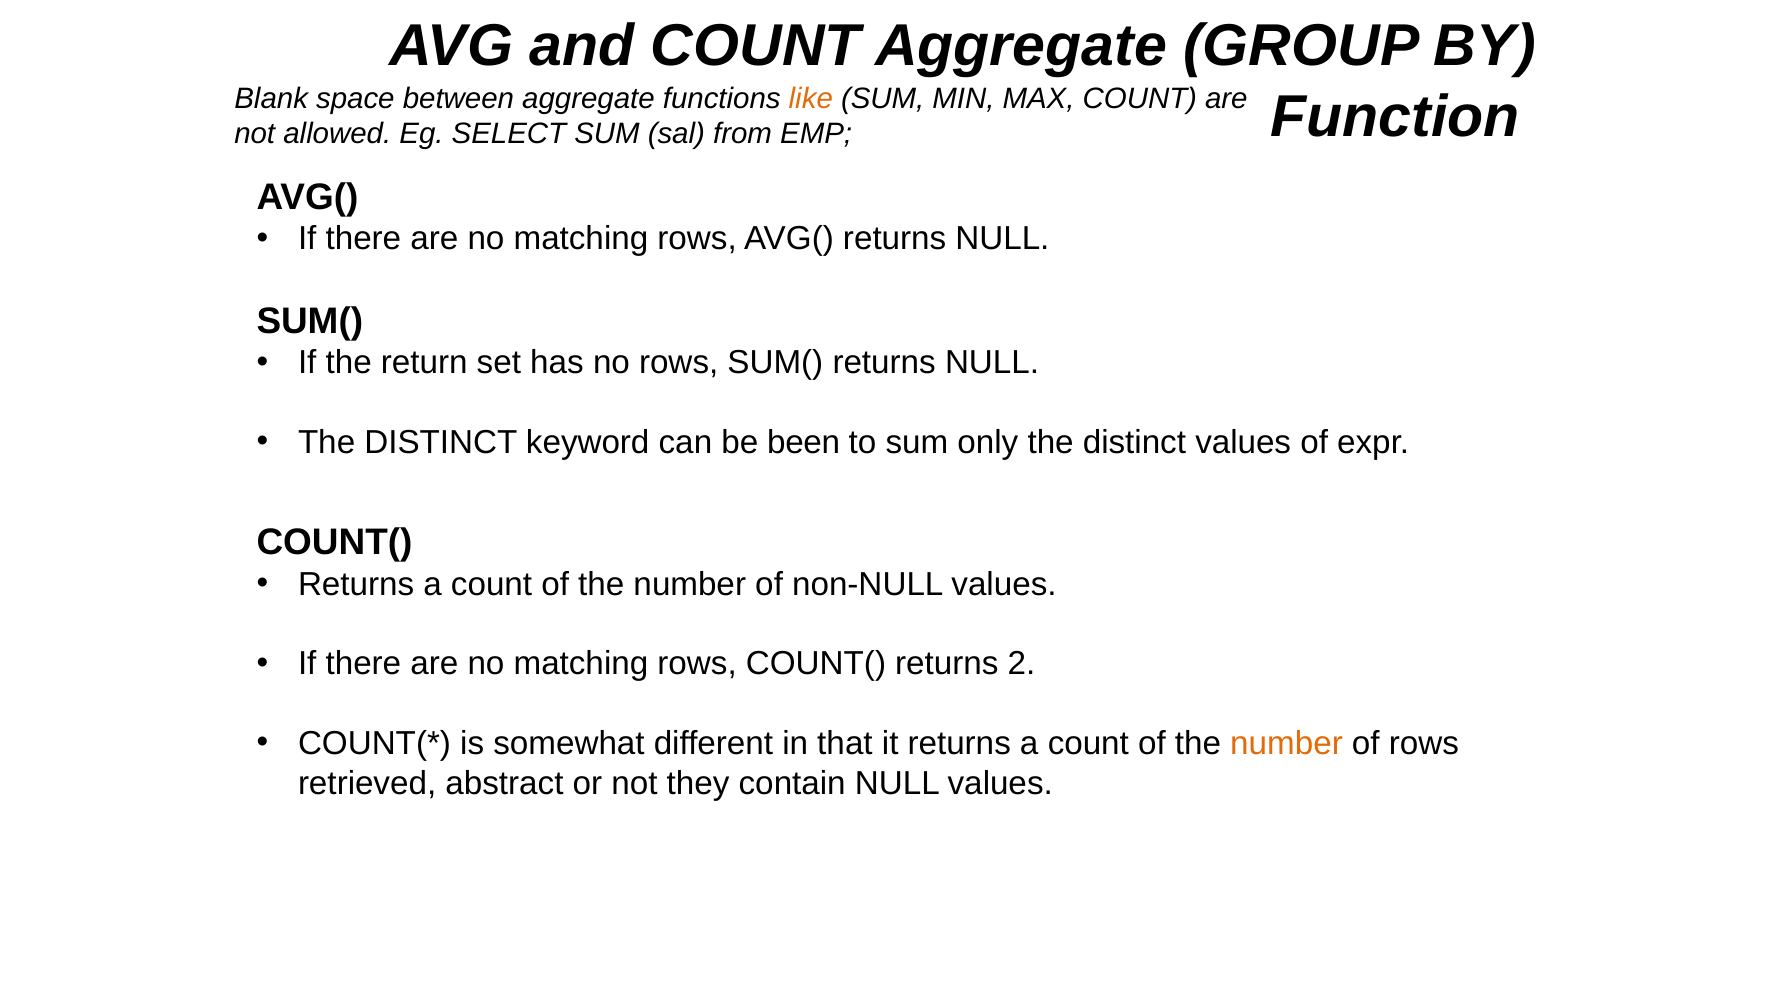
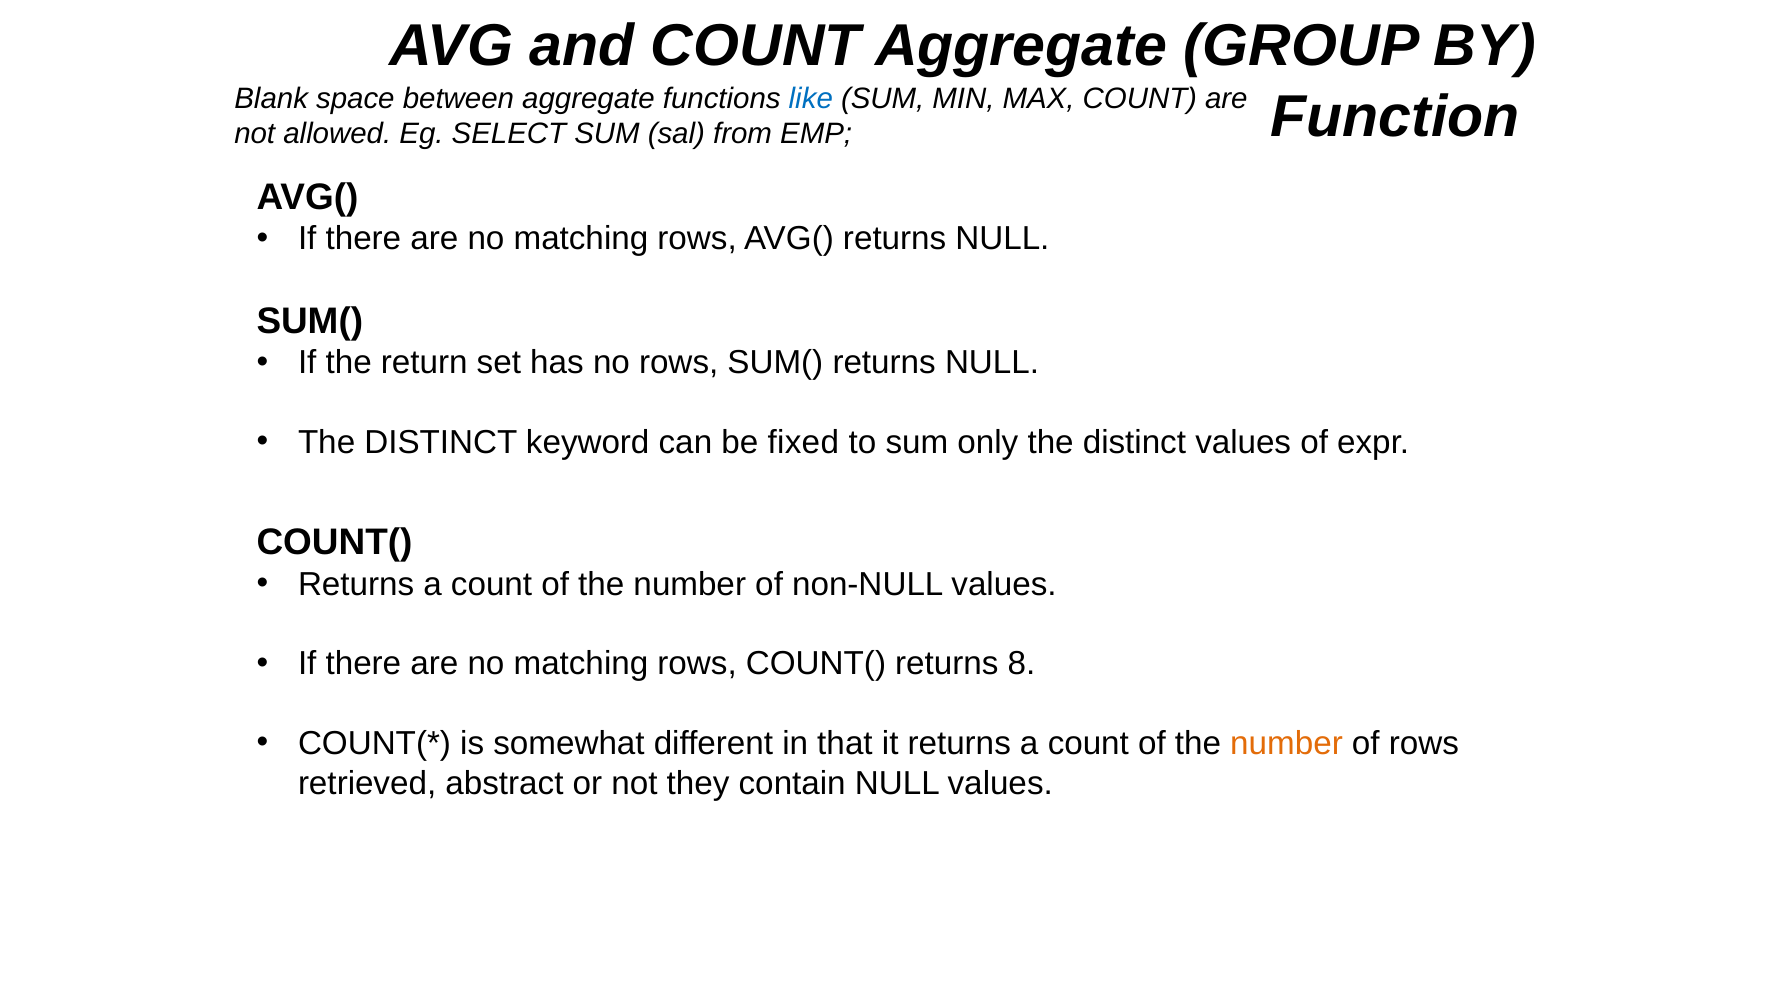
like colour: orange -> blue (811, 99)
been: been -> fixed (803, 443)
2: 2 -> 8 (1021, 664)
